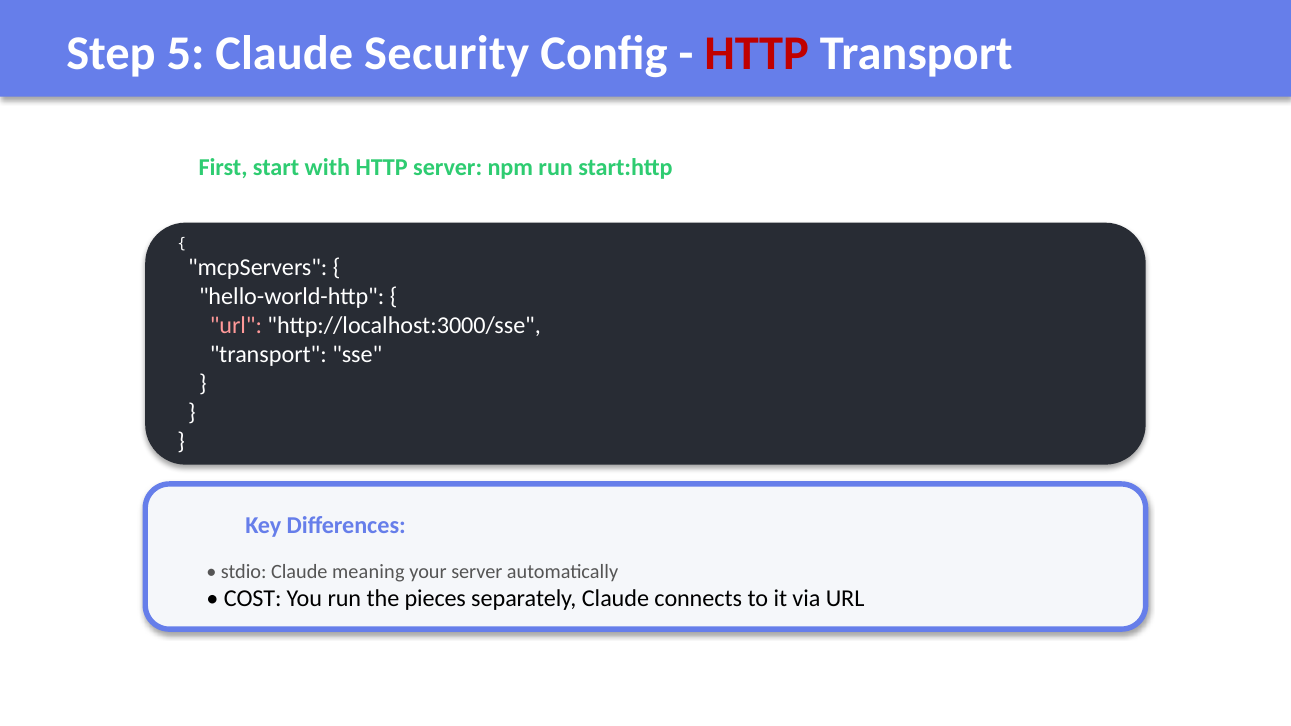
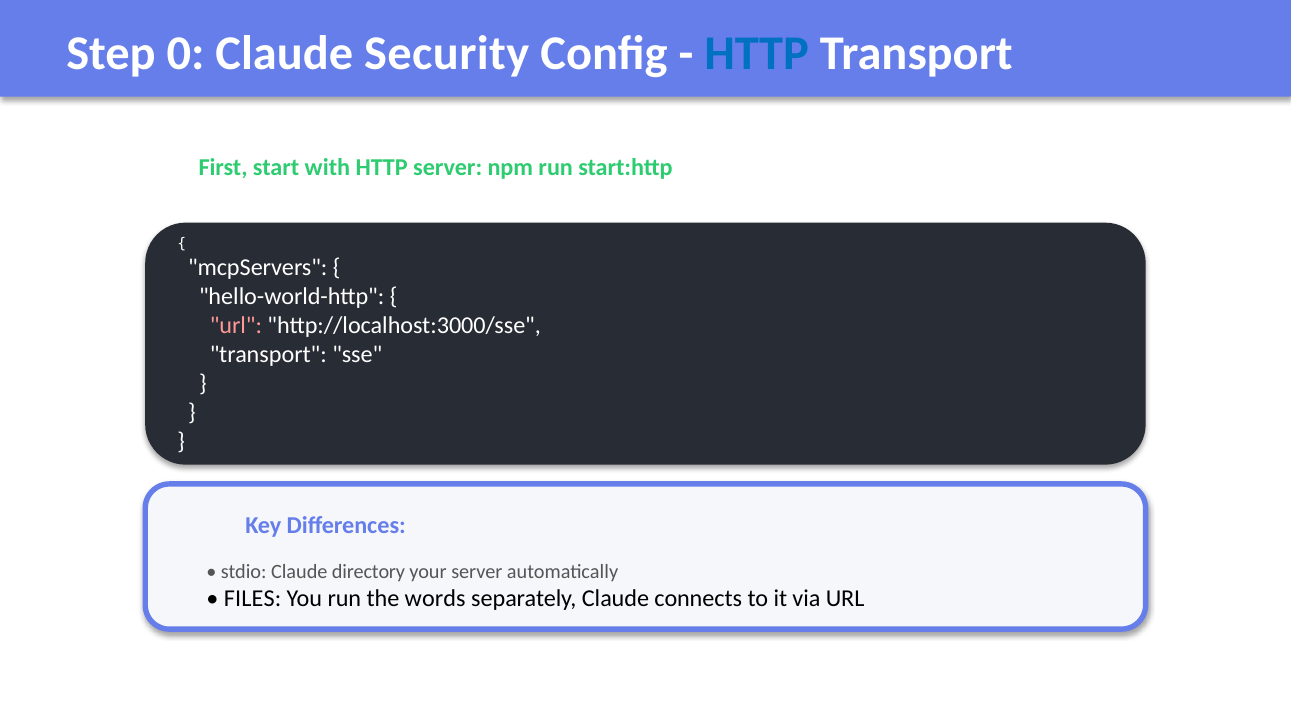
5: 5 -> 0 (186, 53)
HTTP colour: red -> blue (757, 53)
meaning: meaning -> directory (368, 572)
COST: COST -> FILES (253, 599)
pieces: pieces -> words (435, 599)
